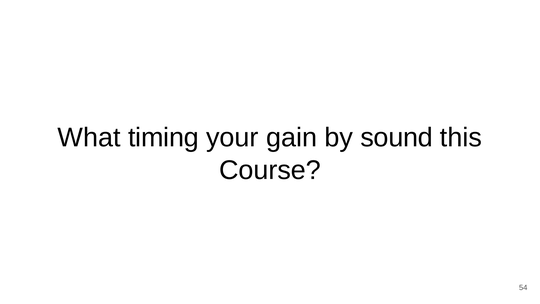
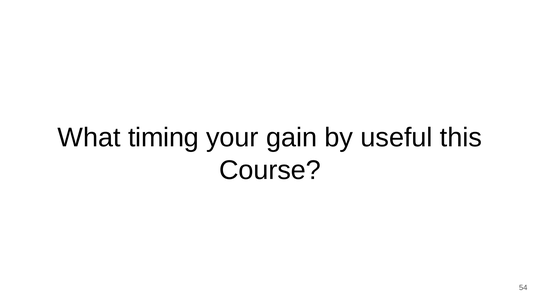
sound: sound -> useful (396, 138)
